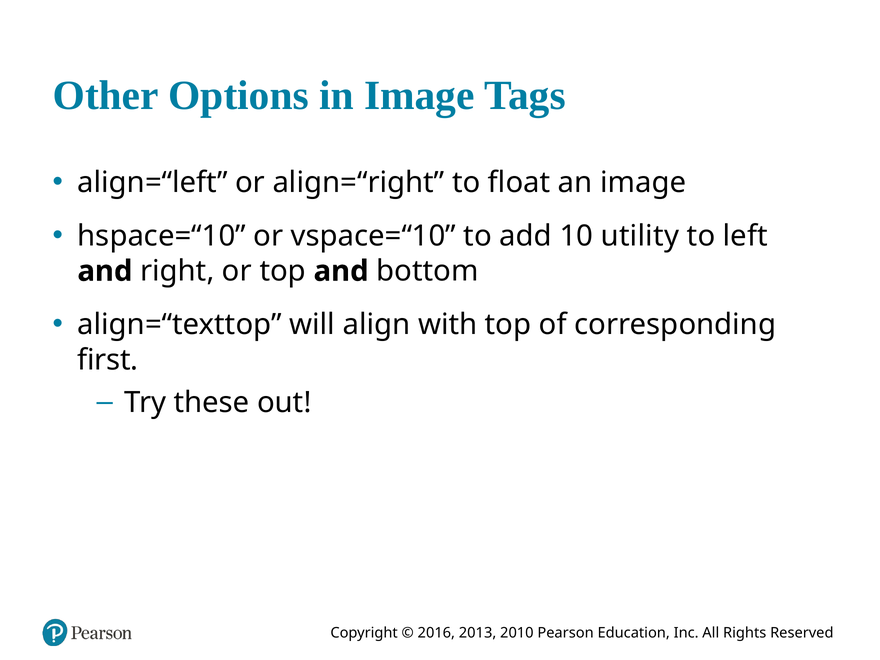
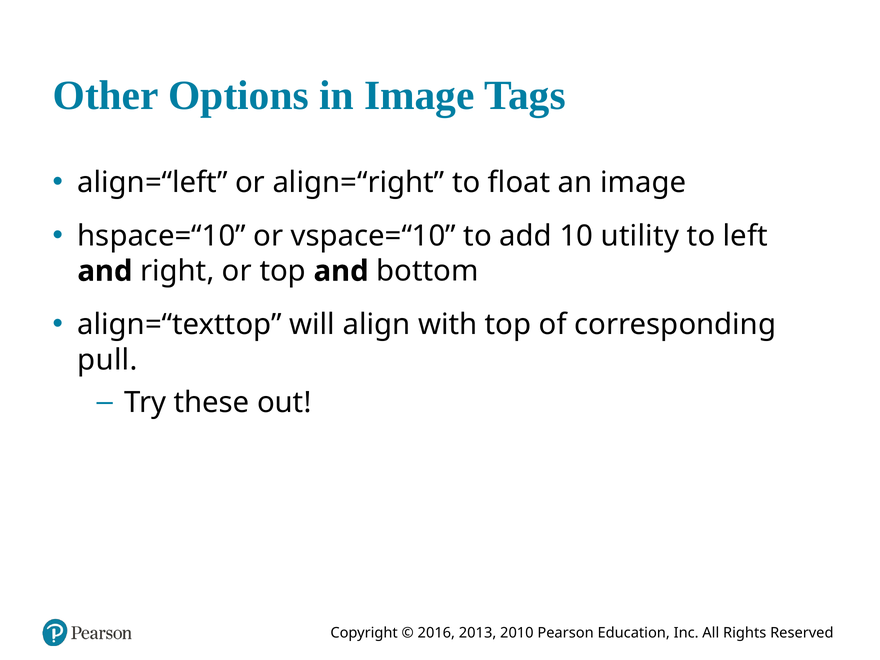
first: first -> pull (108, 360)
